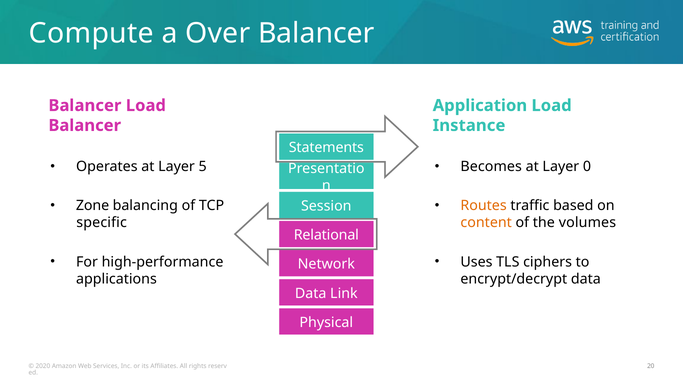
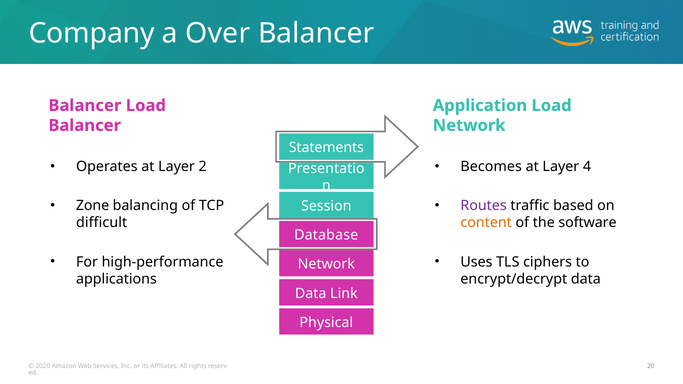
Compute: Compute -> Company (92, 34)
Instance: Instance -> Network (469, 126)
5: 5 -> 2 (203, 167)
0: 0 -> 4 (587, 167)
Routes colour: orange -> purple (484, 206)
specific: specific -> difficult (102, 223)
volumes: volumes -> software (588, 223)
Relational: Relational -> Database (326, 235)
